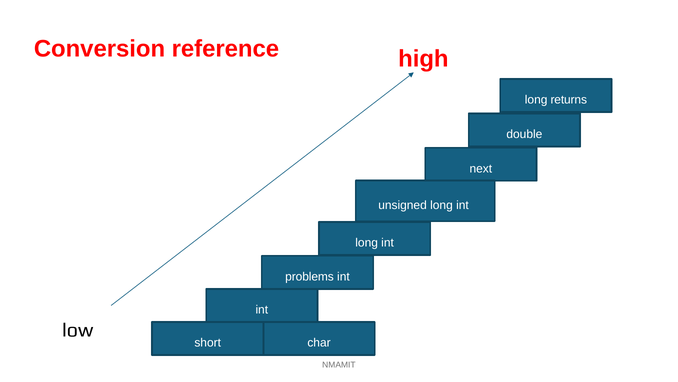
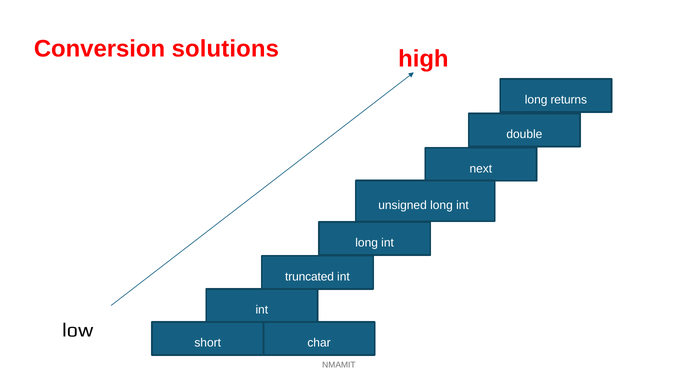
reference: reference -> solutions (225, 49)
problems: problems -> truncated (310, 277)
